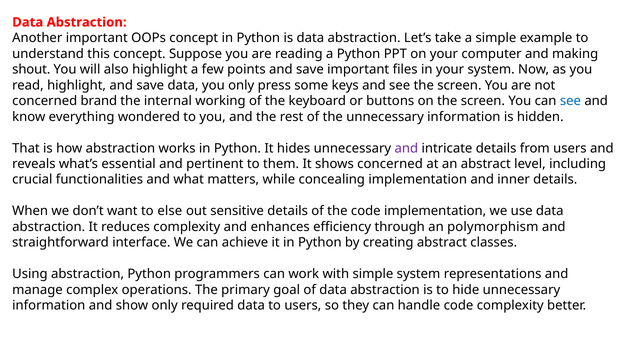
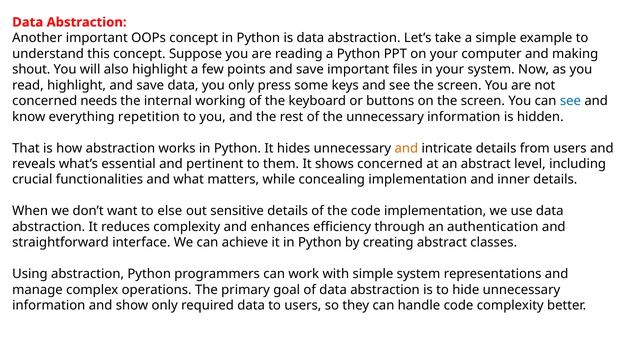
brand: brand -> needs (99, 101)
wondered: wondered -> repetition (149, 117)
and colour: purple -> orange (406, 148)
polymorphism: polymorphism -> authentication (493, 227)
